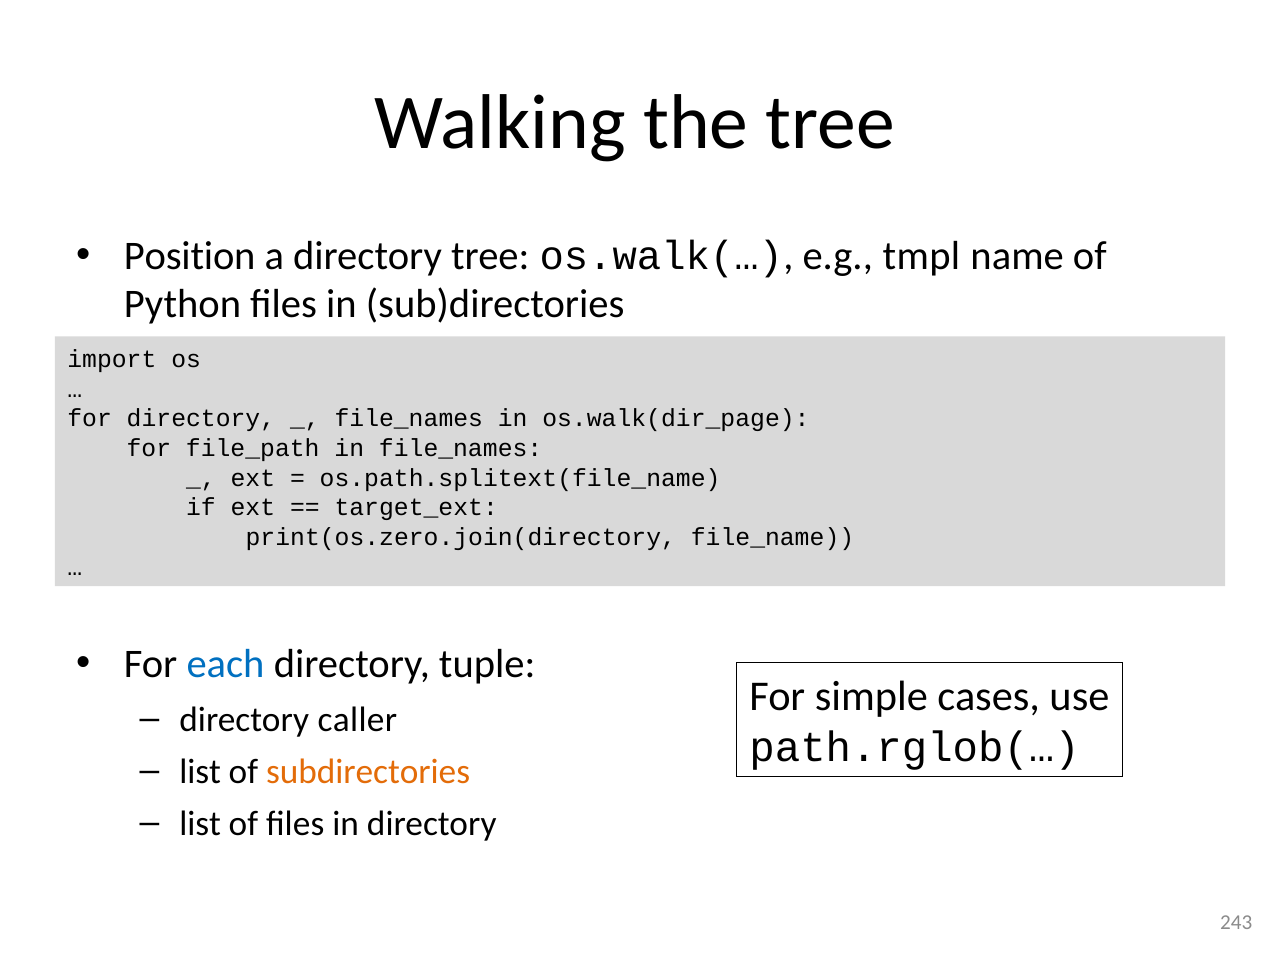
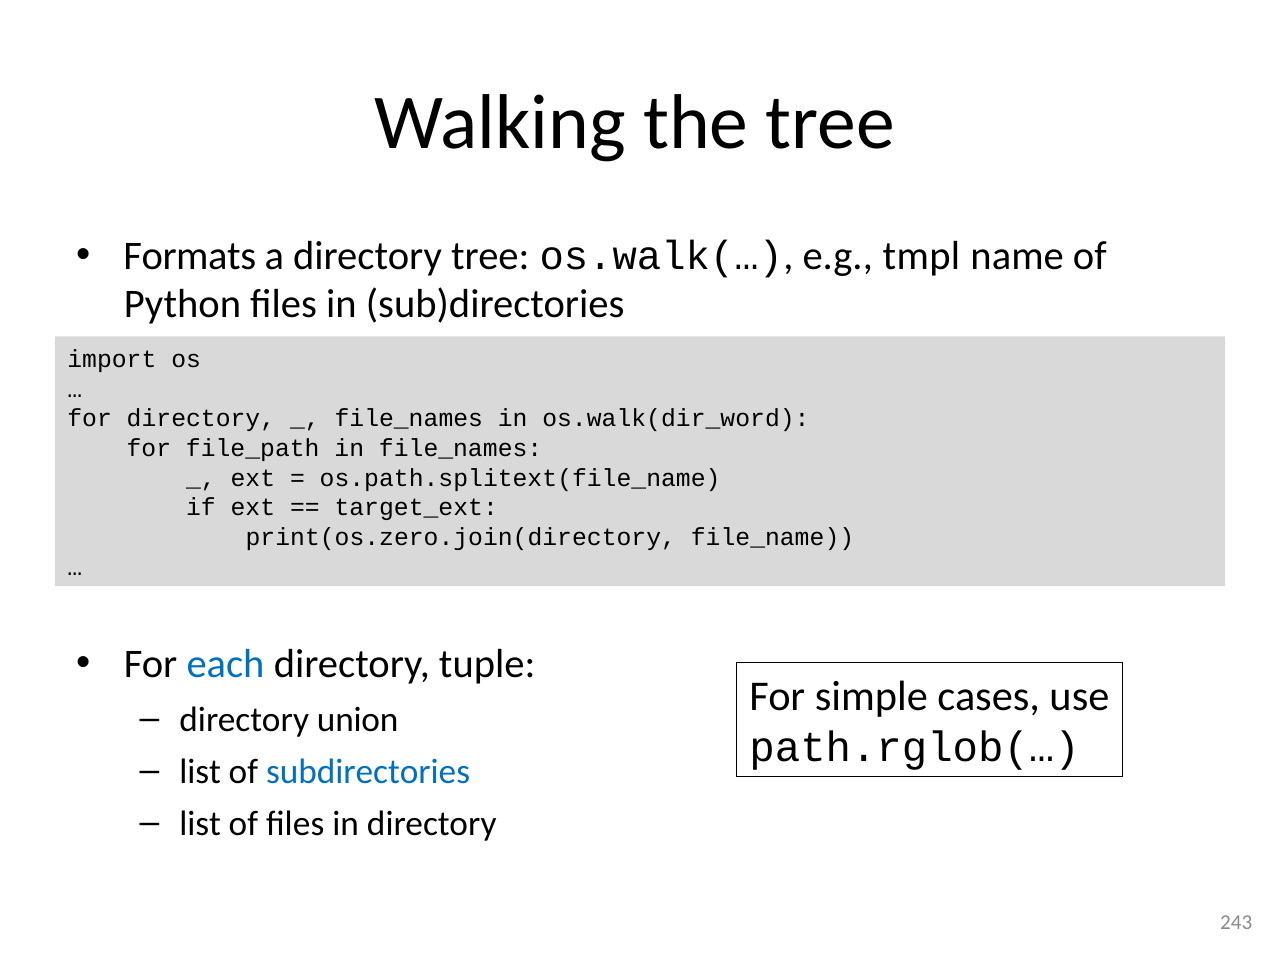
Position: Position -> Formats (190, 256)
os.walk(dir_page: os.walk(dir_page -> os.walk(dir_word (676, 418)
caller: caller -> union (358, 719)
subdirectories colour: orange -> blue (368, 771)
